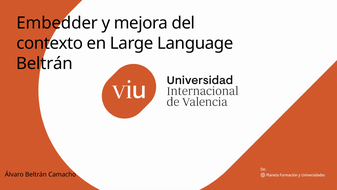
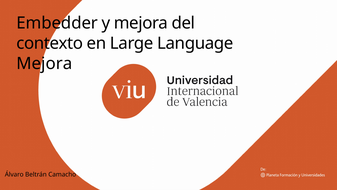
Beltrán: Beltrán -> Mejora (44, 64)
